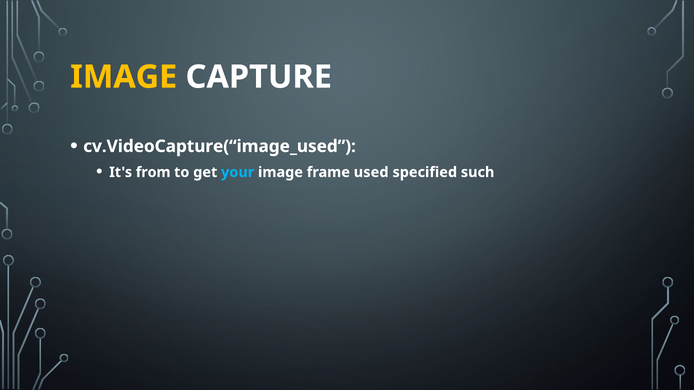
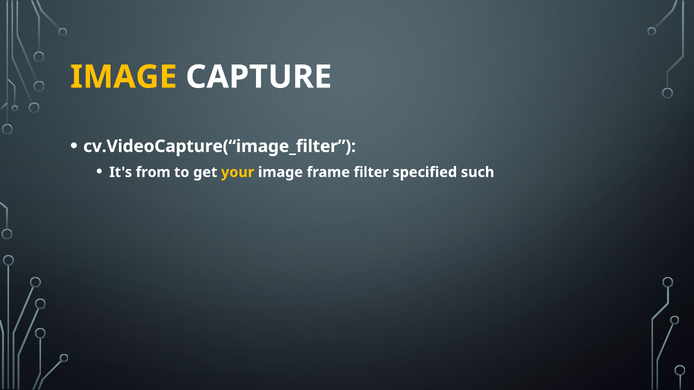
cv.VideoCapture(“image_used: cv.VideoCapture(“image_used -> cv.VideoCapture(“image_filter (220, 146)
your colour: light blue -> yellow (238, 172)
used: used -> filter (371, 172)
